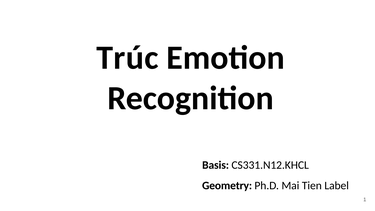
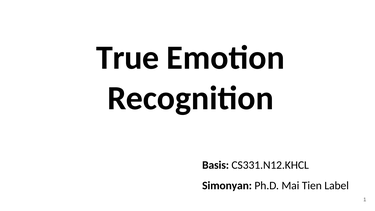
Trúc: Trúc -> True (128, 58)
Geometry: Geometry -> Simonyan (227, 186)
